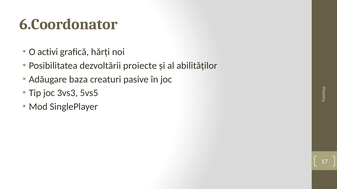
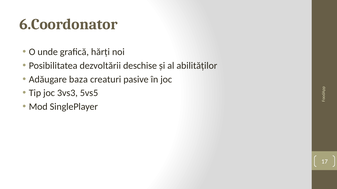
activi: activi -> unde (48, 52)
proiecte: proiecte -> deschise (140, 66)
